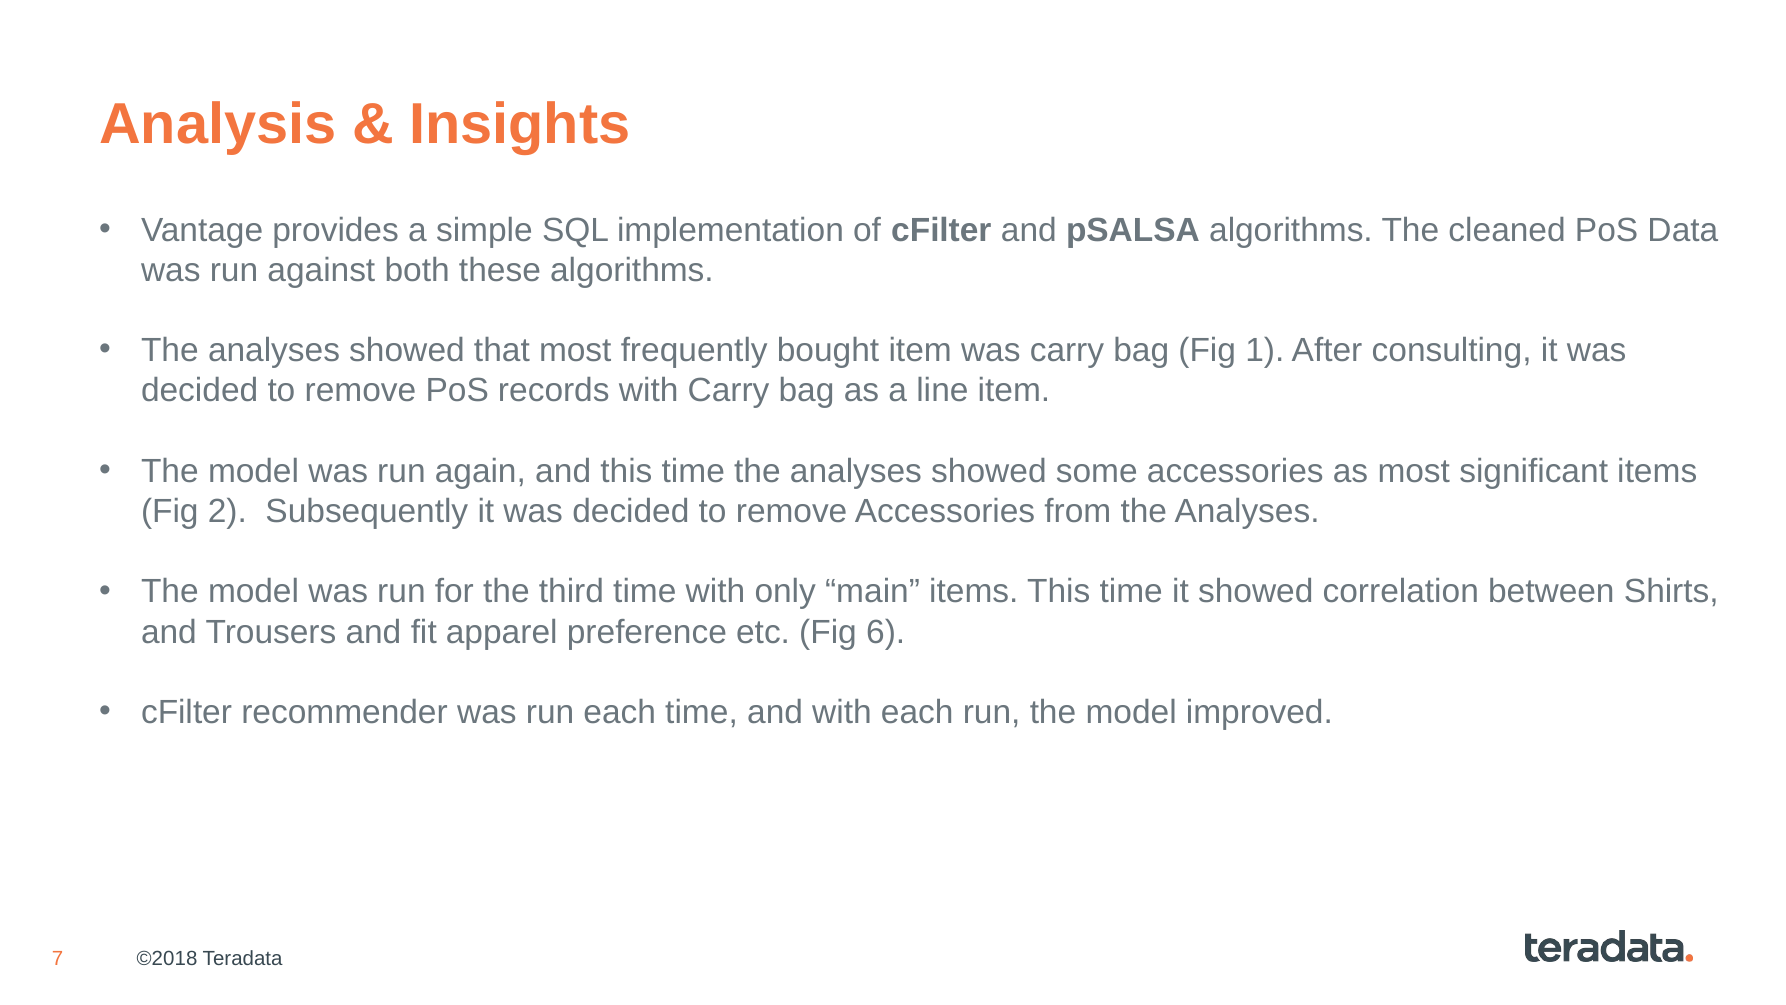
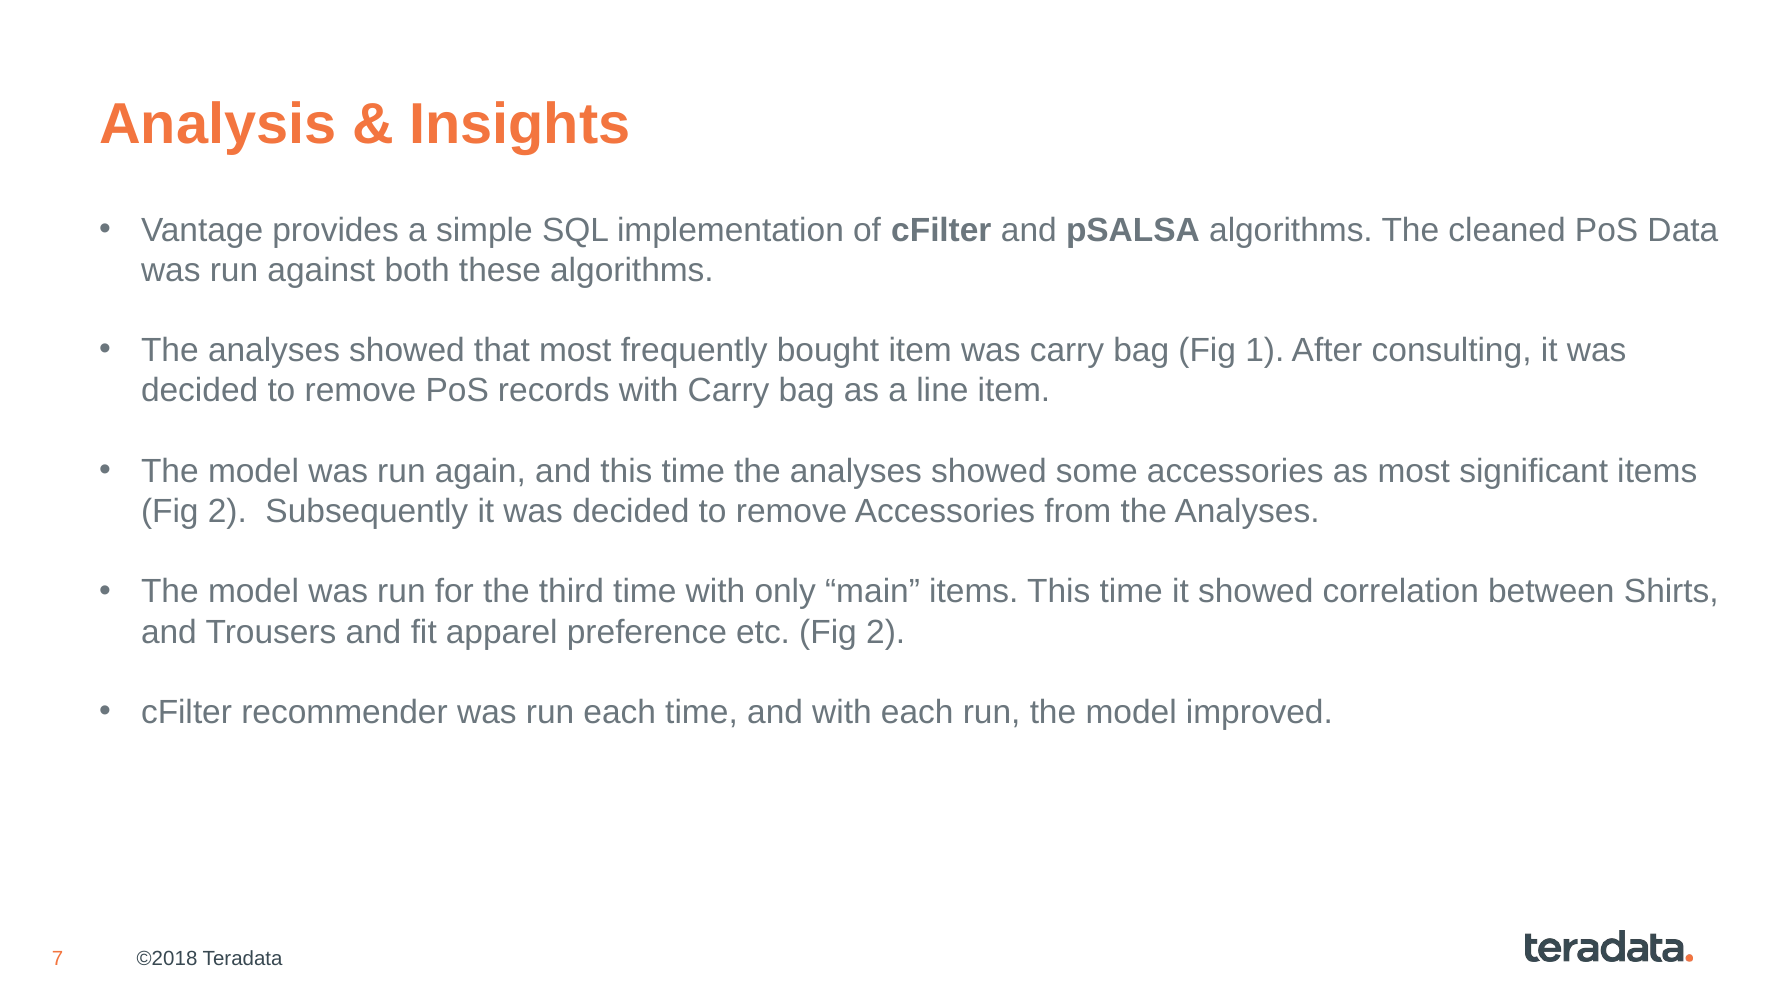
etc Fig 6: 6 -> 2 (886, 632)
